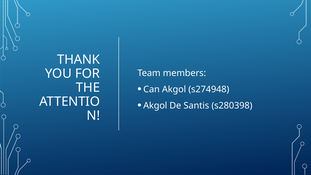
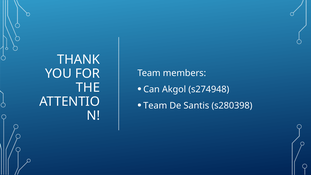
Akgol: Akgol -> Team (155, 106)
